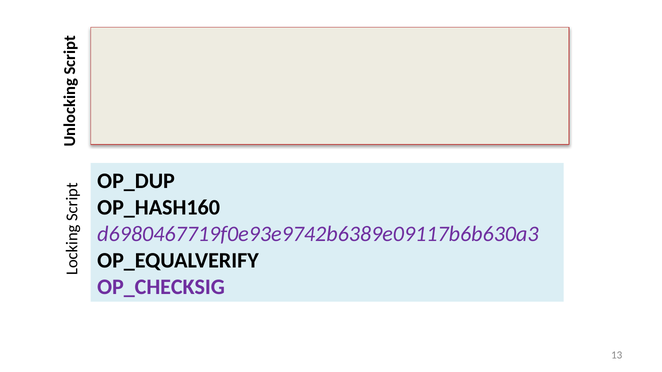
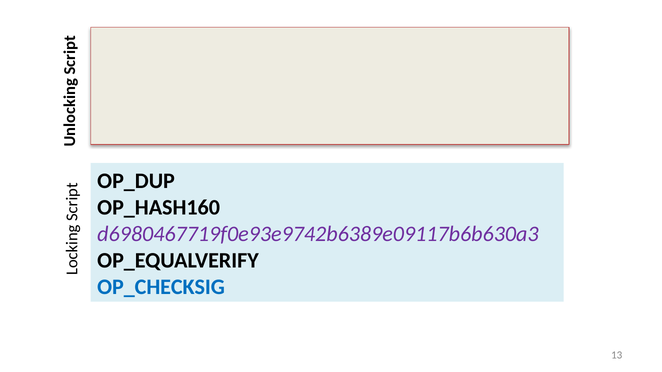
OP_CHECKSIG colour: purple -> blue (161, 287)
